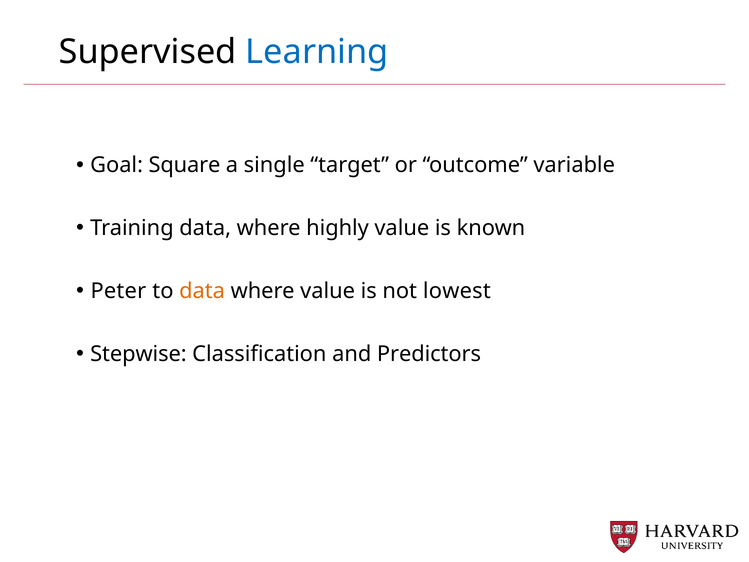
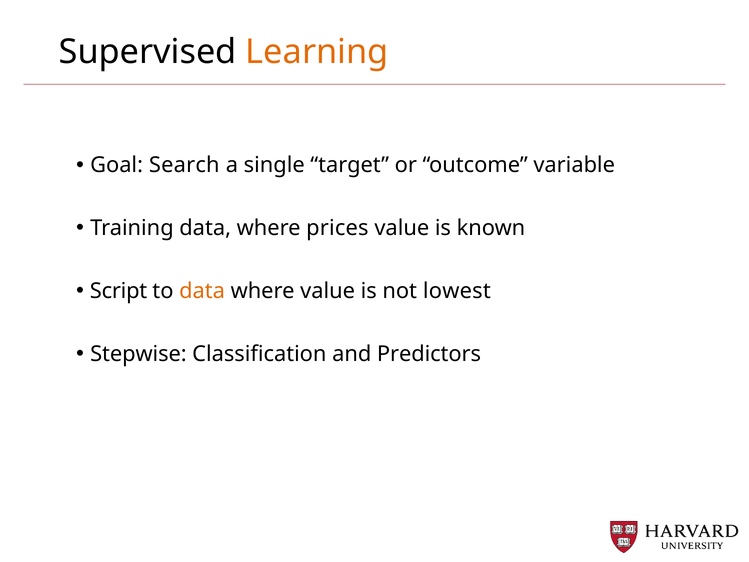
Learning colour: blue -> orange (317, 52)
Square: Square -> Search (184, 165)
highly: highly -> prices (337, 228)
Peter: Peter -> Script (119, 291)
